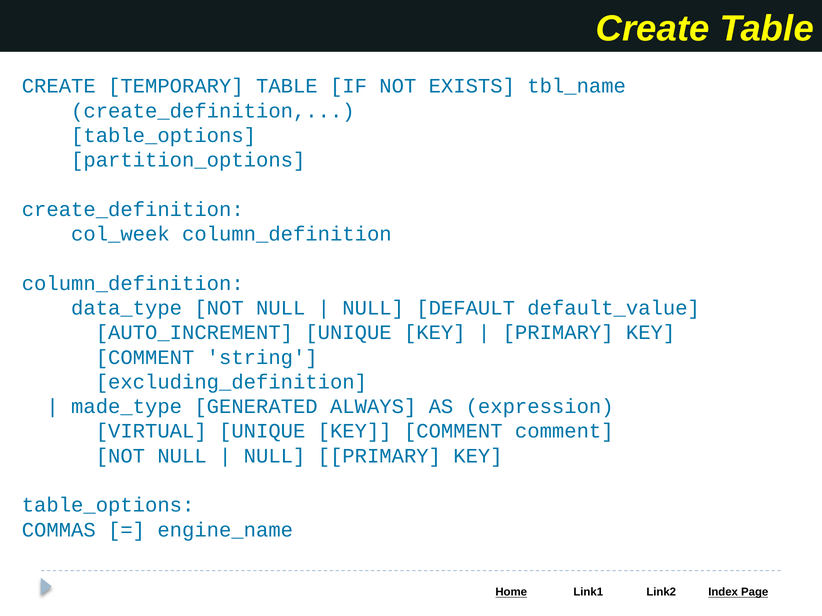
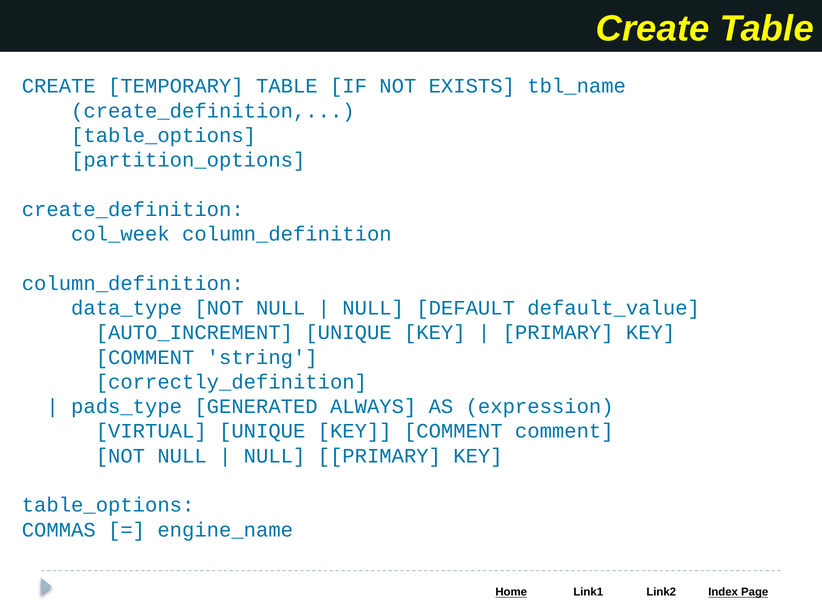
excluding_definition: excluding_definition -> correctly_definition (231, 382)
made_type: made_type -> pads_type (127, 407)
